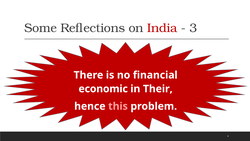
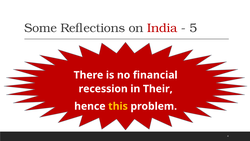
3: 3 -> 5 (193, 28)
economic: economic -> recession (103, 89)
this colour: pink -> yellow (118, 106)
